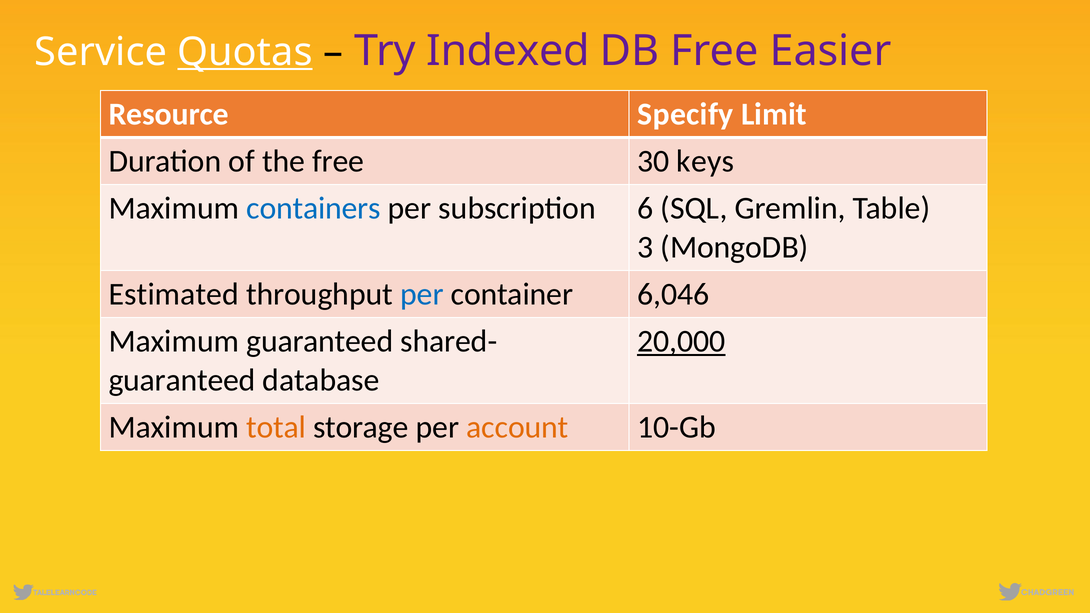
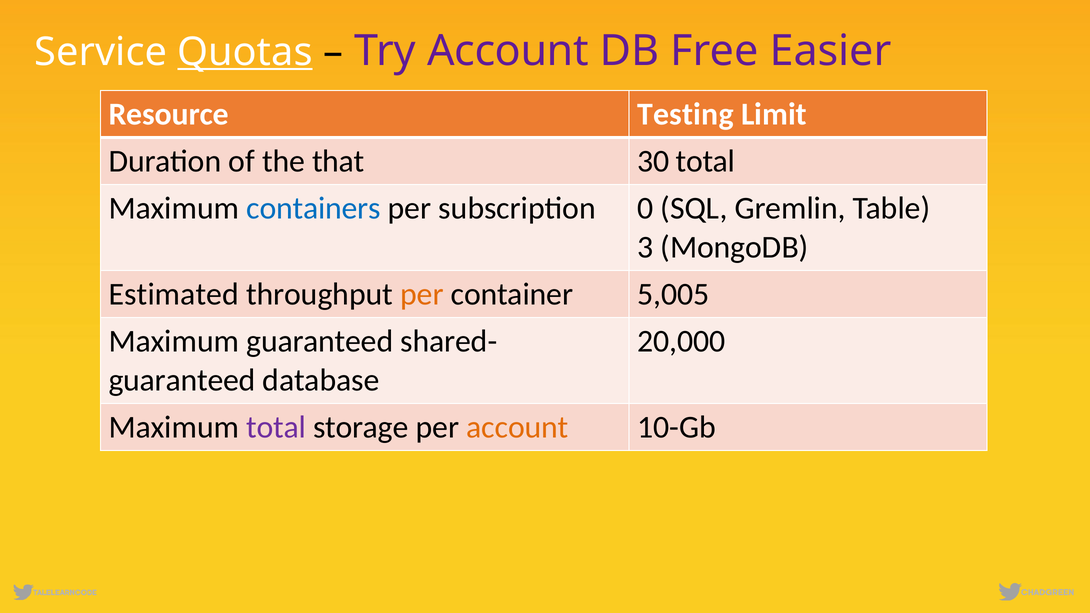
Try Indexed: Indexed -> Account (508, 51)
Specify: Specify -> Testing (685, 114)
the free: free -> that (338, 161)
30 keys: keys -> total (705, 161)
6: 6 -> 0 (645, 208)
per colour: blue -> orange (422, 294)
6,046: 6,046 -> 5,005 (673, 294)
20,000 underline: present -> none (681, 341)
total colour: orange -> purple (276, 427)
